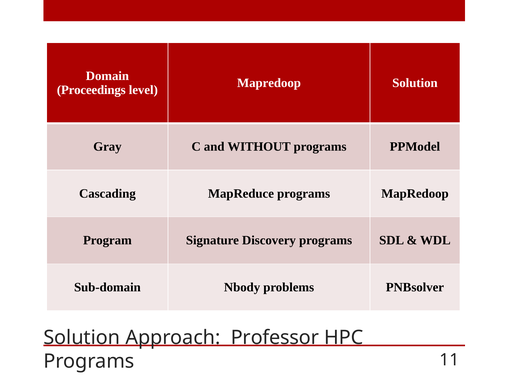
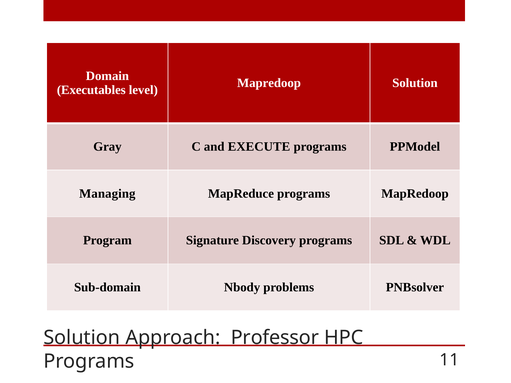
Proceedings: Proceedings -> Executables (91, 90)
WITHOUT: WITHOUT -> EXECUTE (259, 147)
Cascading: Cascading -> Managing (107, 194)
